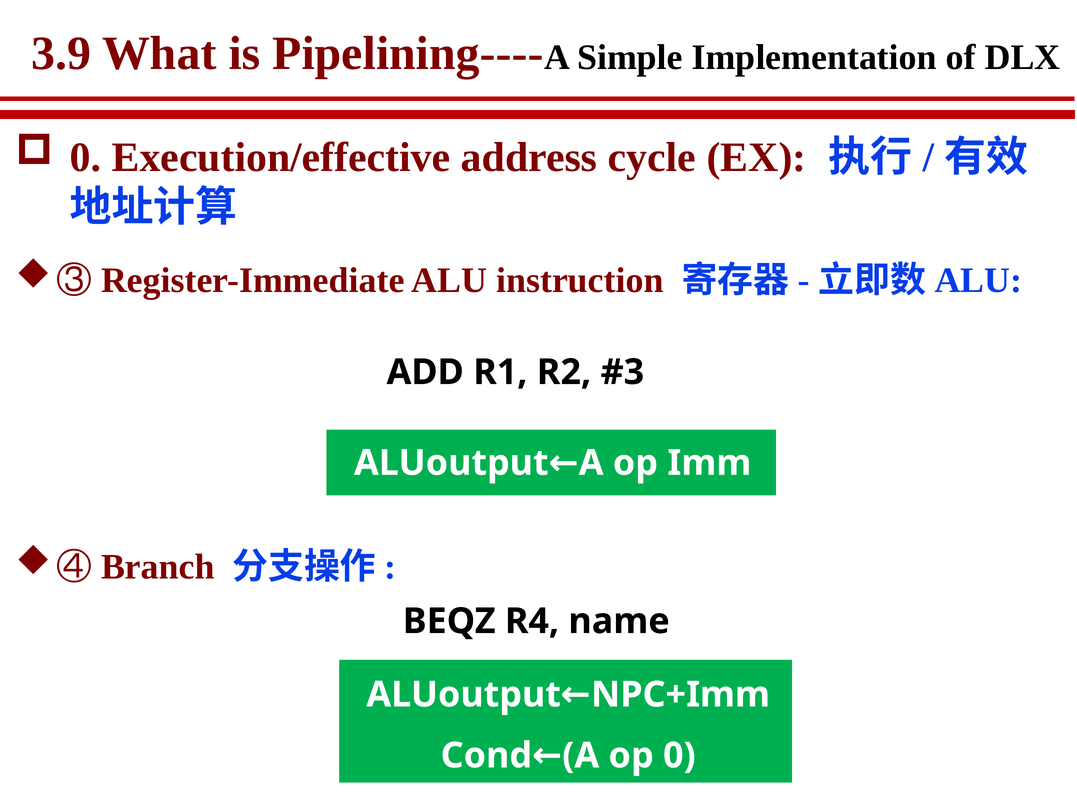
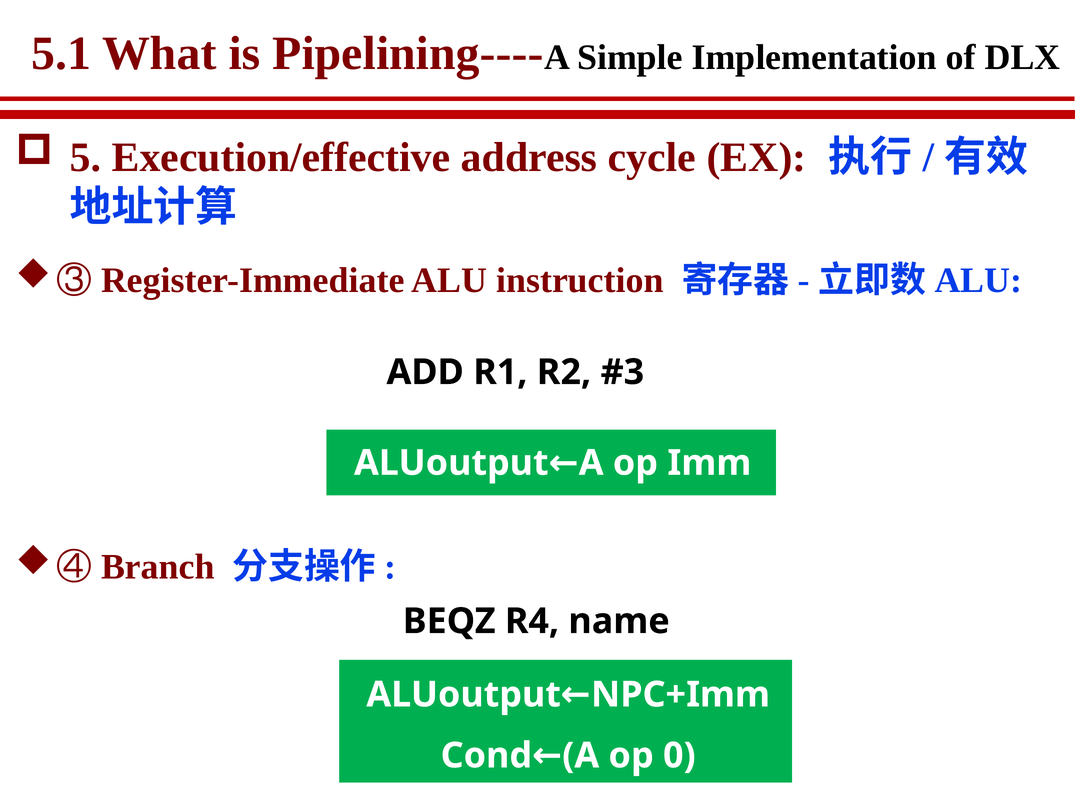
3.9: 3.9 -> 5.1 (61, 54)
0: 0 -> 5 (85, 158)
